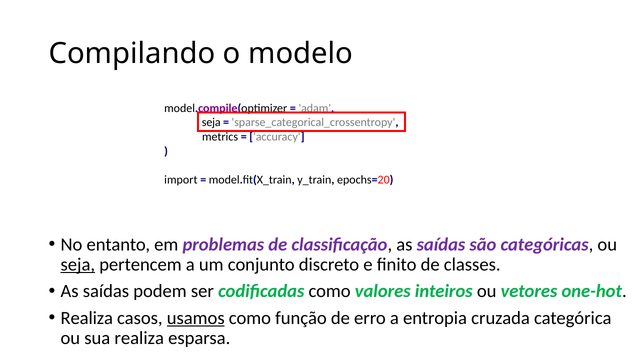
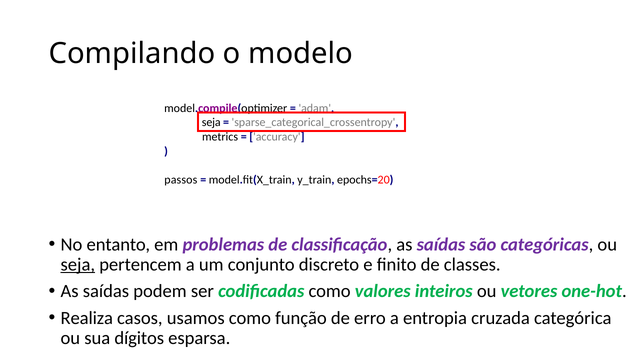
import: import -> passos (181, 180)
usamos underline: present -> none (196, 318)
sua realiza: realiza -> dígitos (139, 338)
